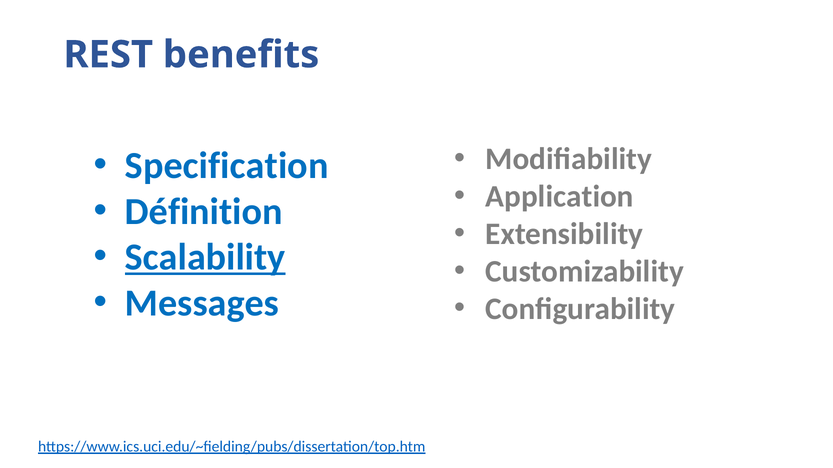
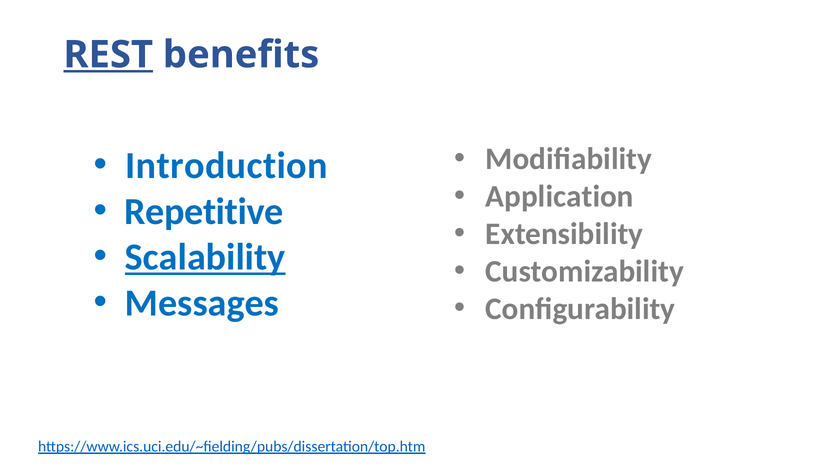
REST underline: none -> present (108, 55)
Specification: Specification -> Introduction (227, 166)
Définition: Définition -> Repetitive (204, 212)
